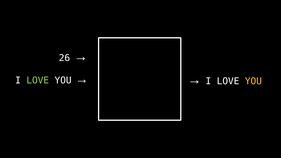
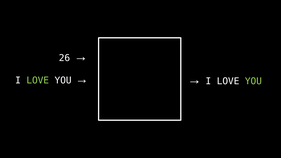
YOU colour: yellow -> light green (253, 81)
